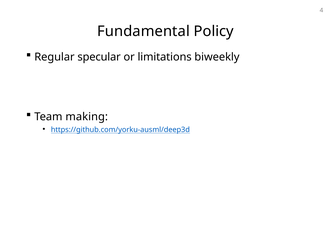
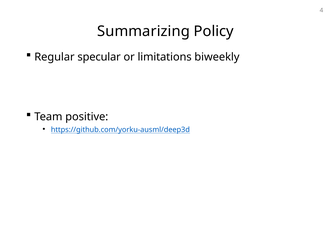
Fundamental: Fundamental -> Summarizing (143, 31)
making: making -> positive (87, 117)
